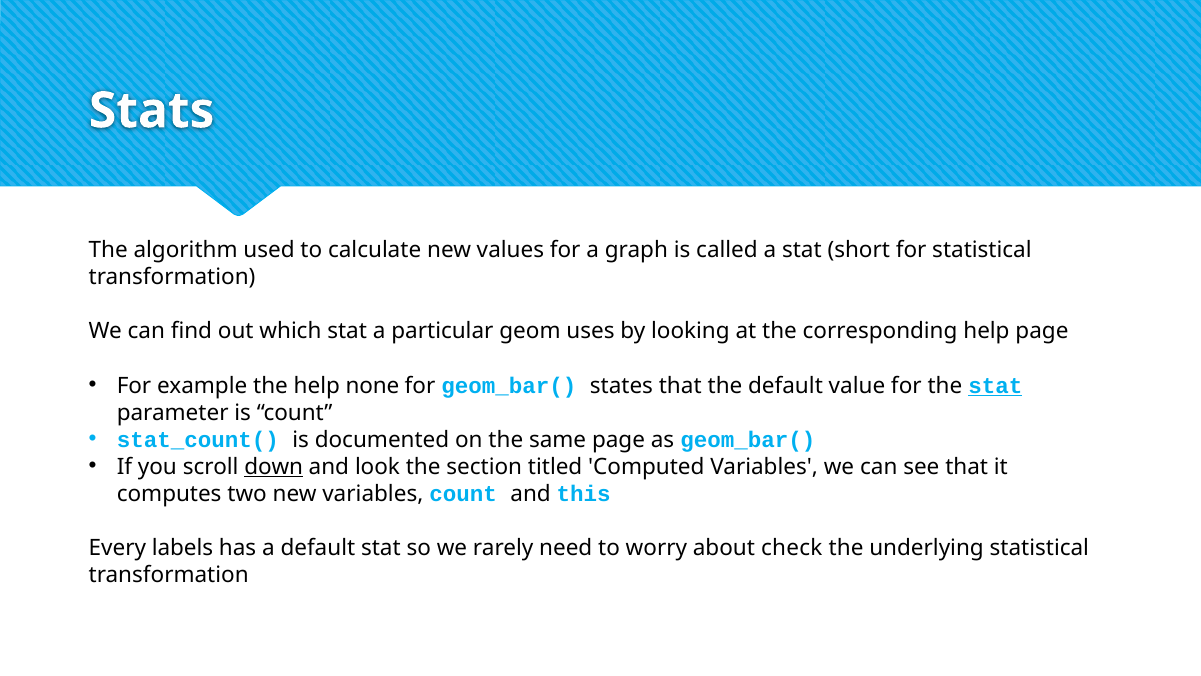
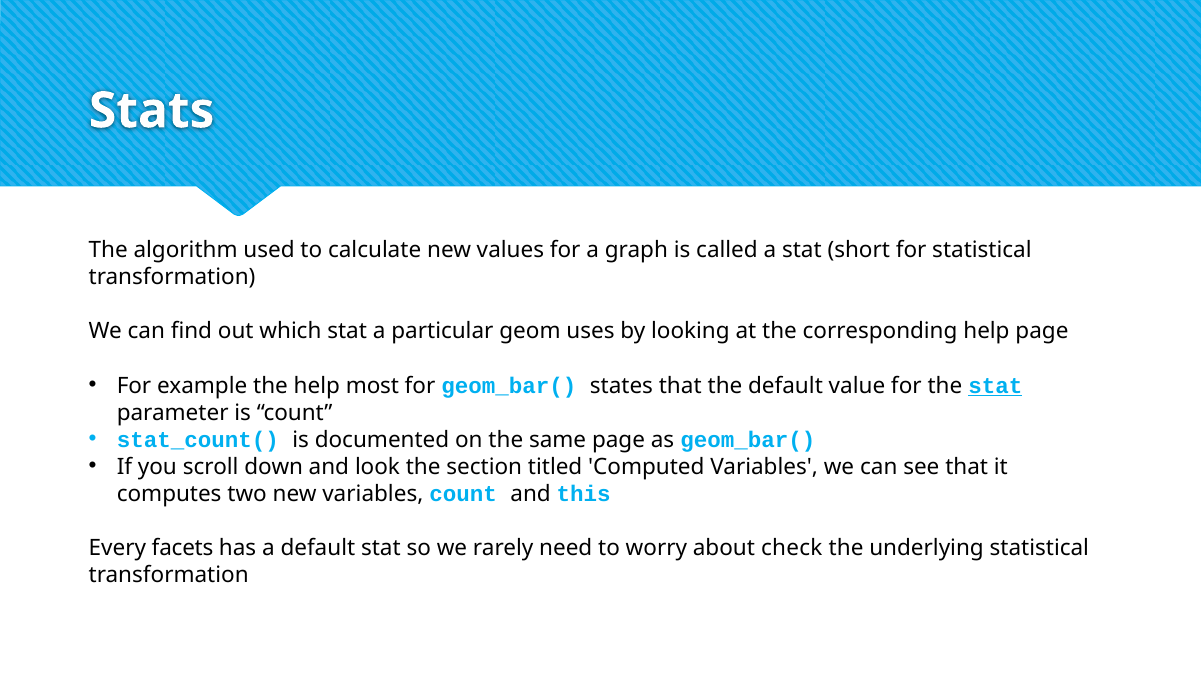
none: none -> most (372, 385)
down underline: present -> none (274, 466)
labels: labels -> facets (183, 547)
